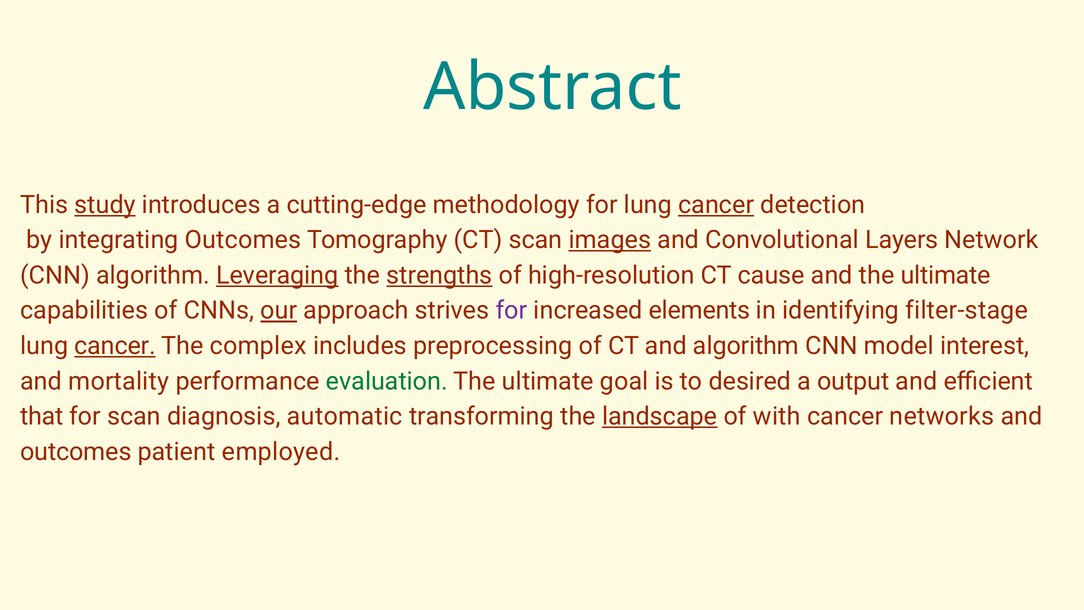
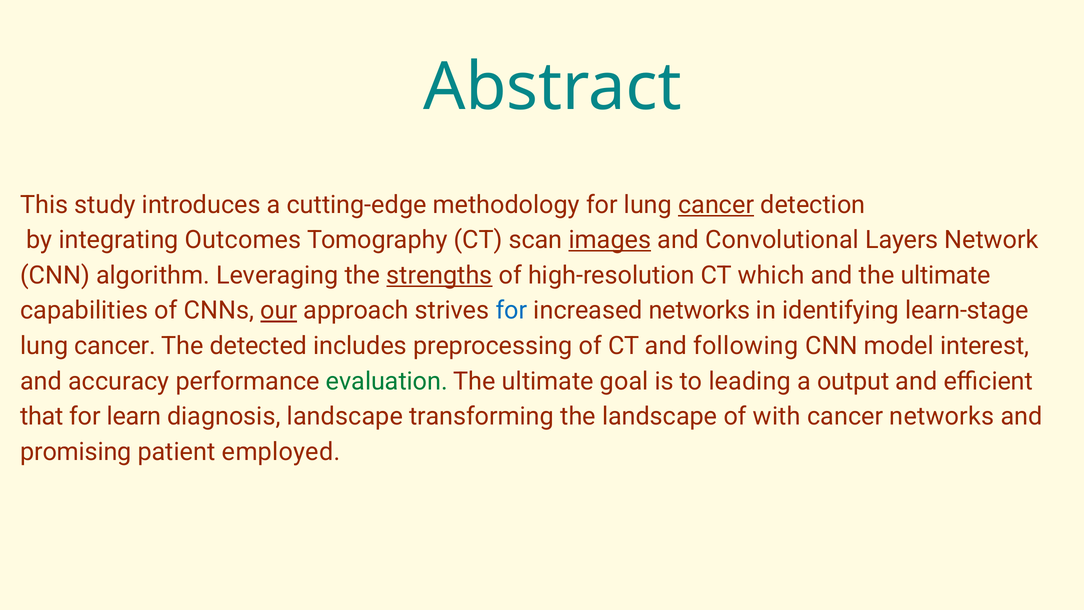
study underline: present -> none (105, 205)
Leveraging underline: present -> none (277, 275)
cause: cause -> which (771, 275)
for colour: purple -> blue (511, 311)
increased elements: elements -> networks (699, 311)
filter-stage: filter-stage -> learn-stage (967, 311)
cancer underline: present -> none (115, 346)
complex: complex -> detected (258, 346)
and algorithm: algorithm -> following (746, 346)
mortality: mortality -> accuracy (119, 381)
desired: desired -> leading (750, 381)
for scan: scan -> learn (134, 416)
diagnosis automatic: automatic -> landscape (345, 416)
landscape underline: present -> none (660, 416)
outcomes: outcomes -> promising (76, 452)
